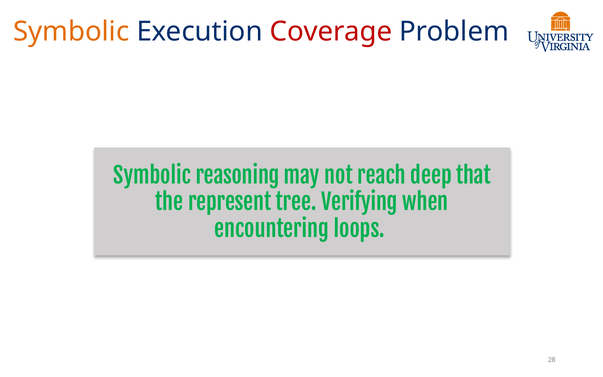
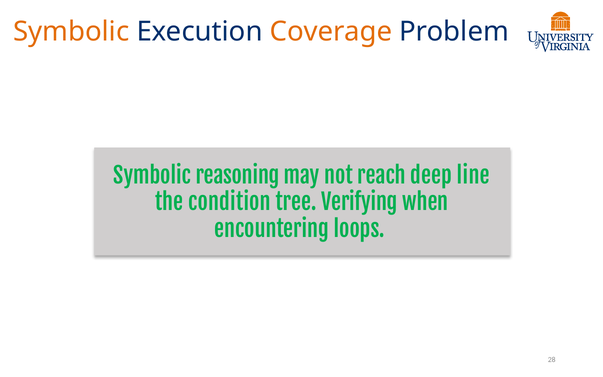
Coverage colour: red -> orange (331, 32)
that: that -> line (473, 176)
represent: represent -> condition (229, 203)
